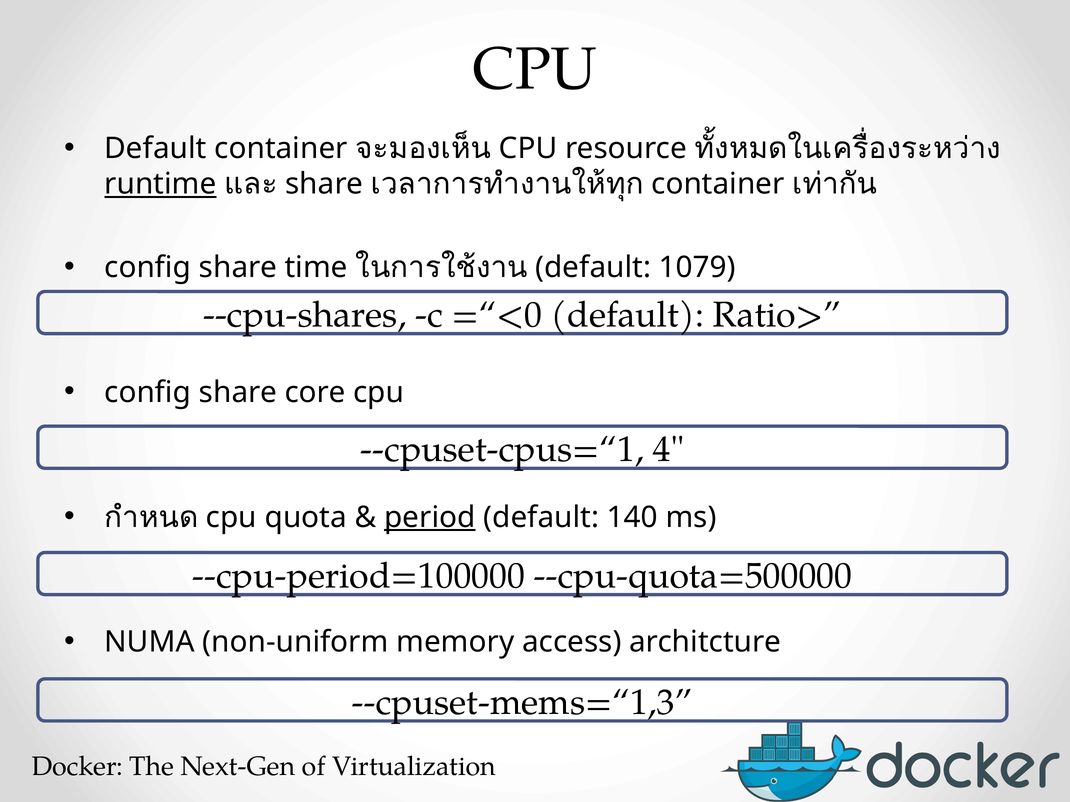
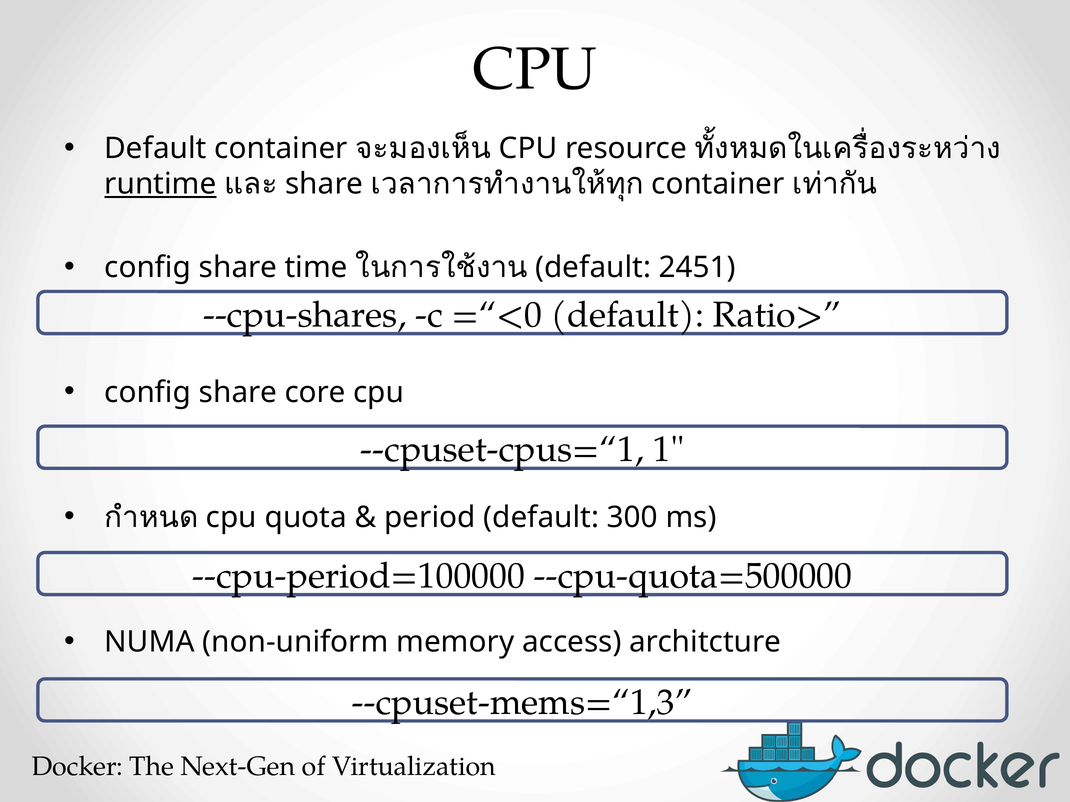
1079: 1079 -> 2451 (697, 268)
4: 4 -> 1 (668, 450)
period underline: present -> none (430, 518)
140: 140 -> 300 (632, 518)
